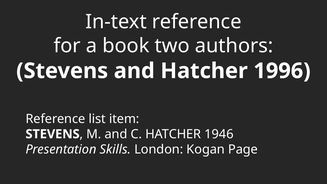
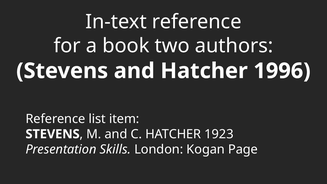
1946: 1946 -> 1923 (219, 134)
